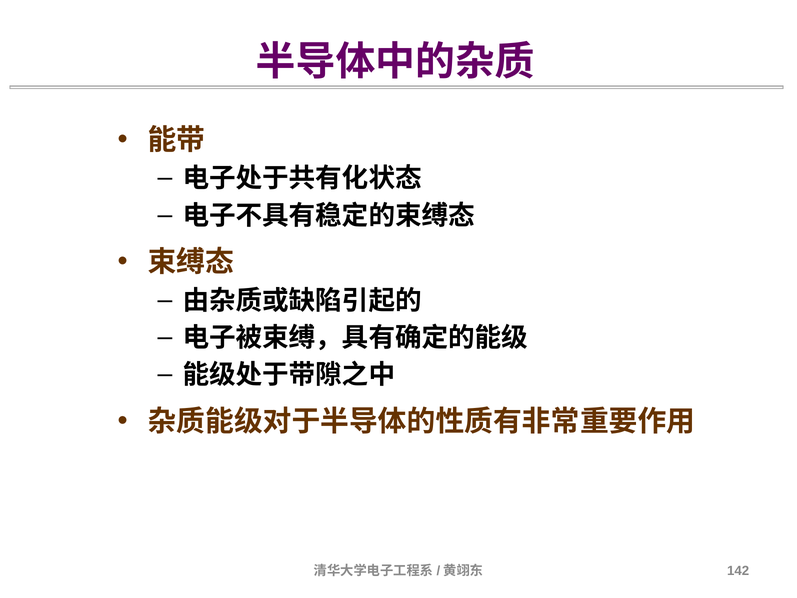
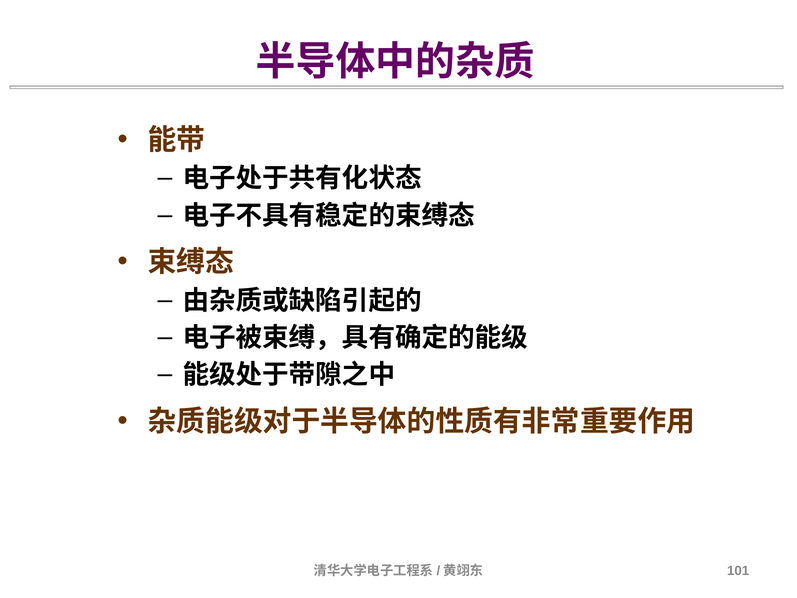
142: 142 -> 101 (738, 571)
